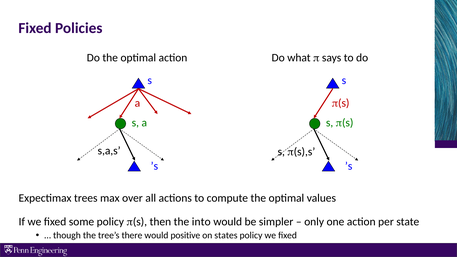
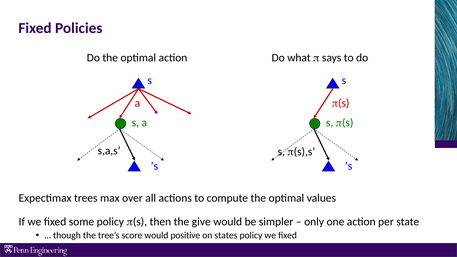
into: into -> give (201, 222)
there: there -> score (132, 235)
